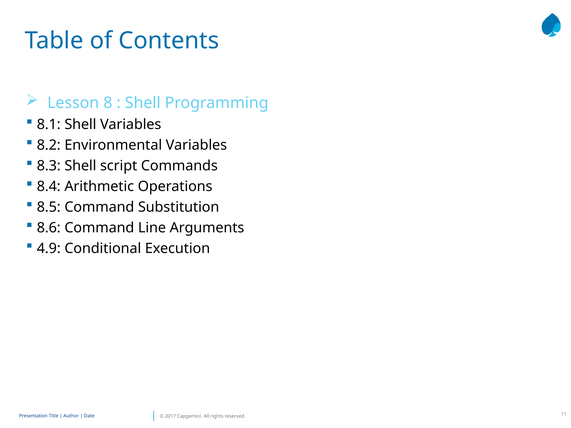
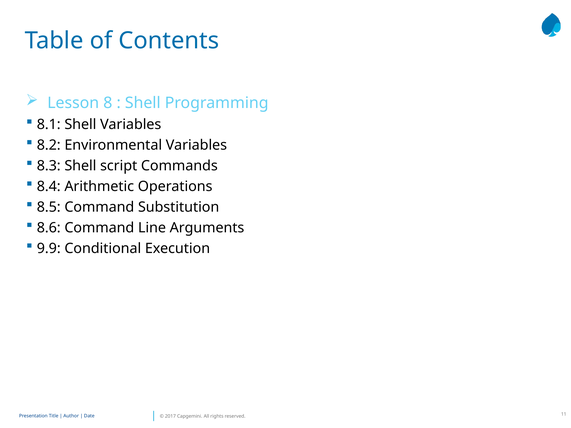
4.9: 4.9 -> 9.9 (49, 249)
